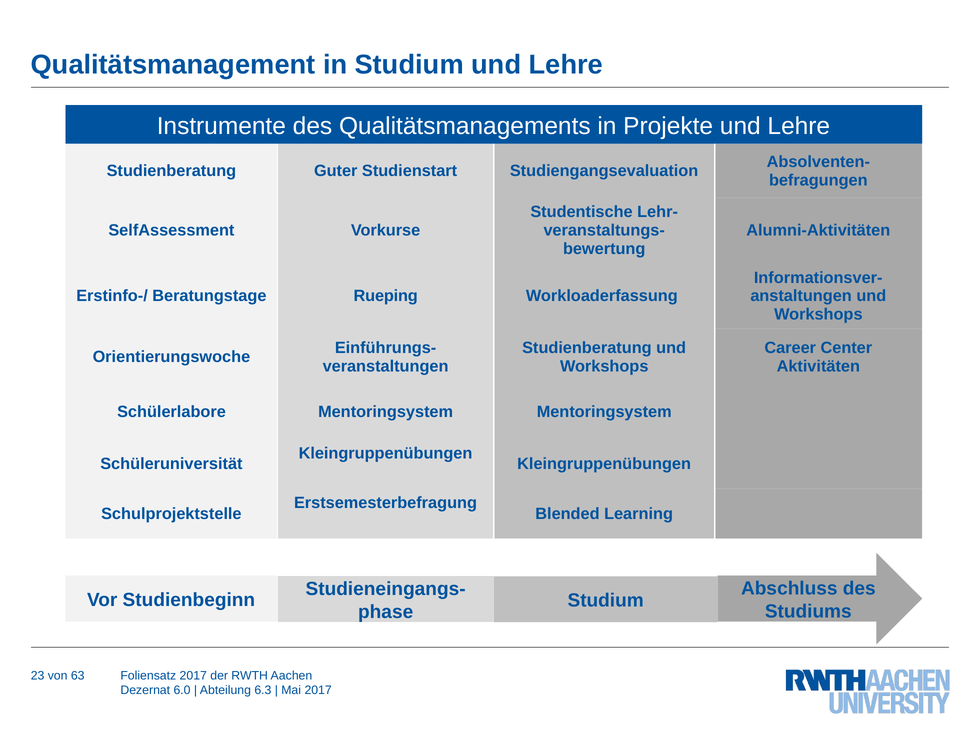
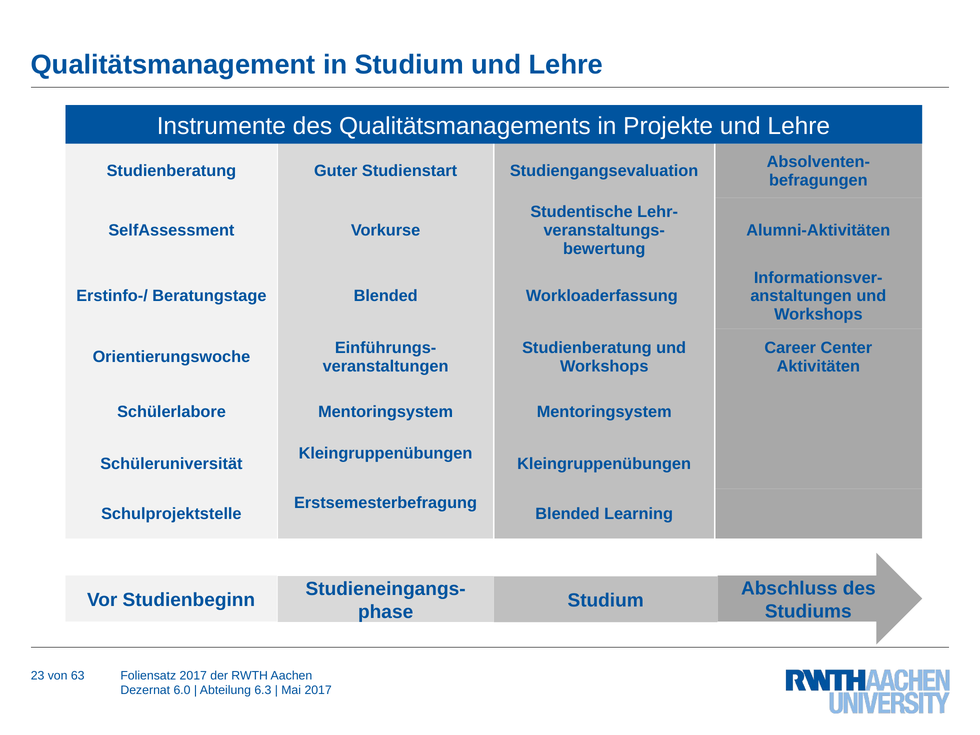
Beratungstage Rueping: Rueping -> Blended (386, 296)
